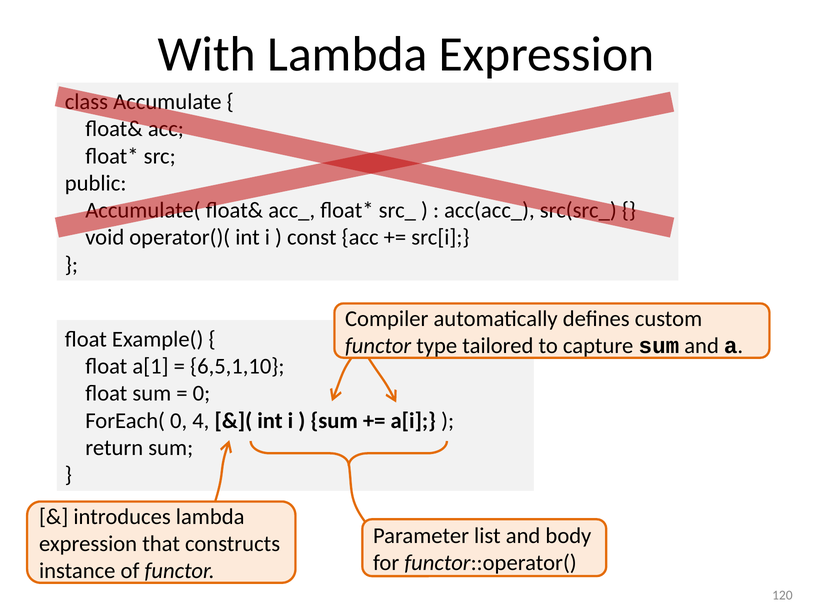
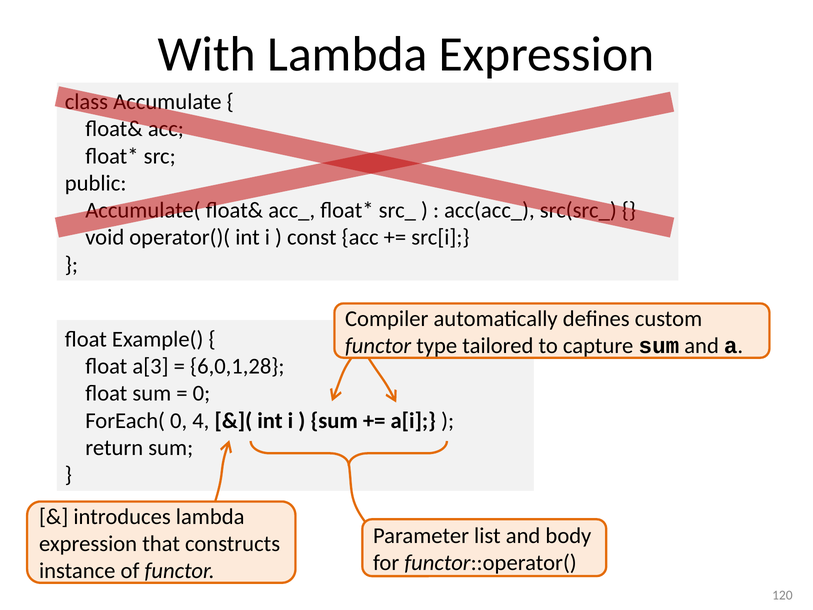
a[1: a[1 -> a[3 (151, 366)
6,5,1,10: 6,5,1,10 -> 6,0,1,28 (237, 366)
